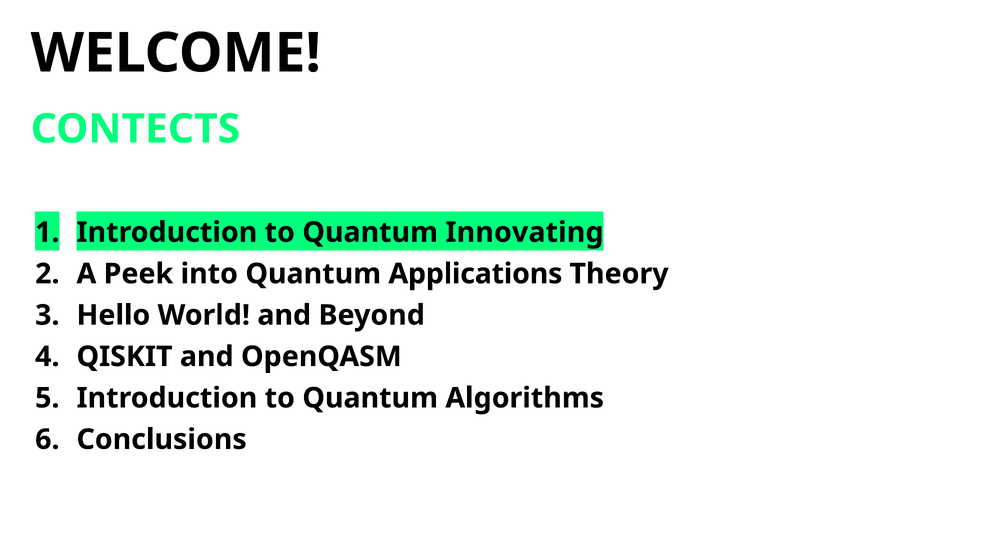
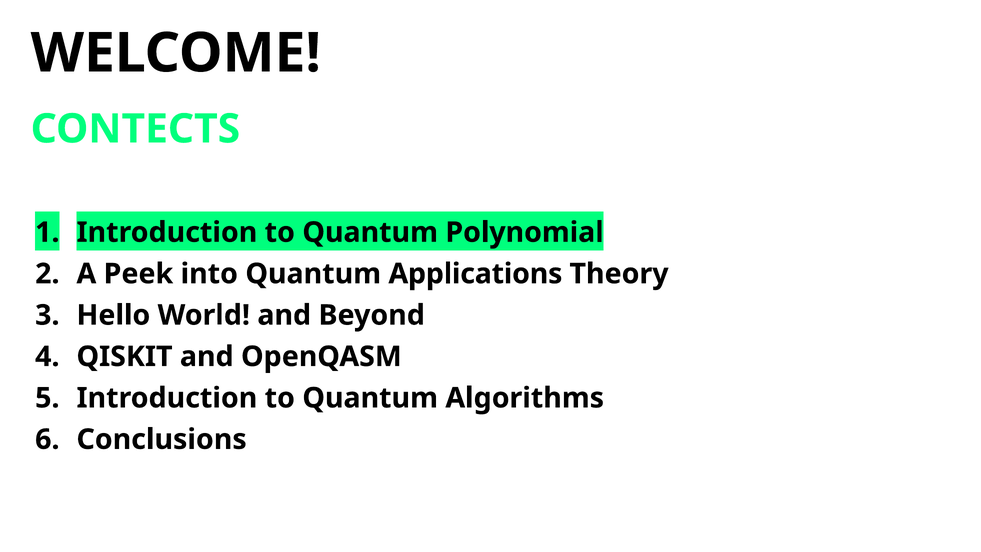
Innovating: Innovating -> Polynomial (525, 232)
